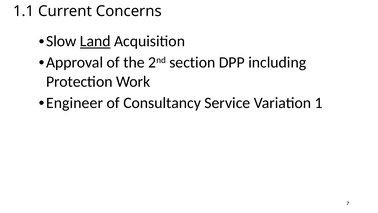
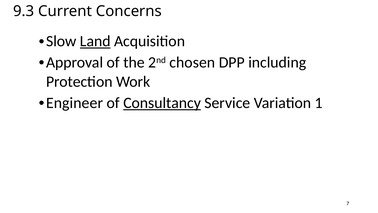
1.1: 1.1 -> 9.3 (24, 11)
section: section -> chosen (192, 62)
Consultancy underline: none -> present (162, 103)
